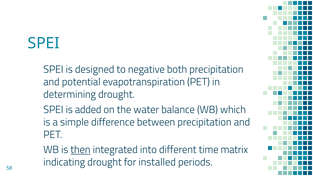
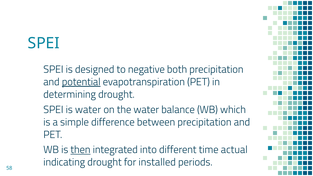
potential underline: none -> present (81, 82)
is added: added -> water (88, 110)
matrix: matrix -> actual (234, 150)
